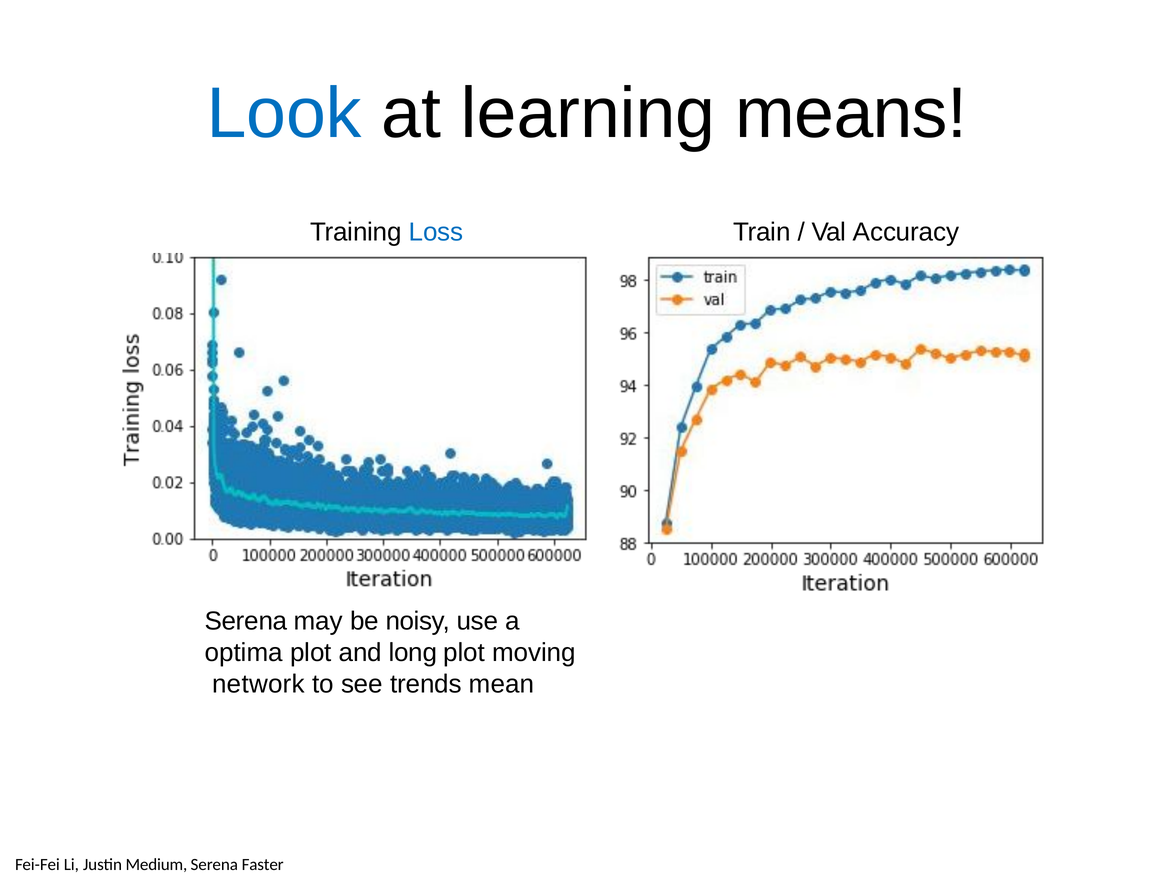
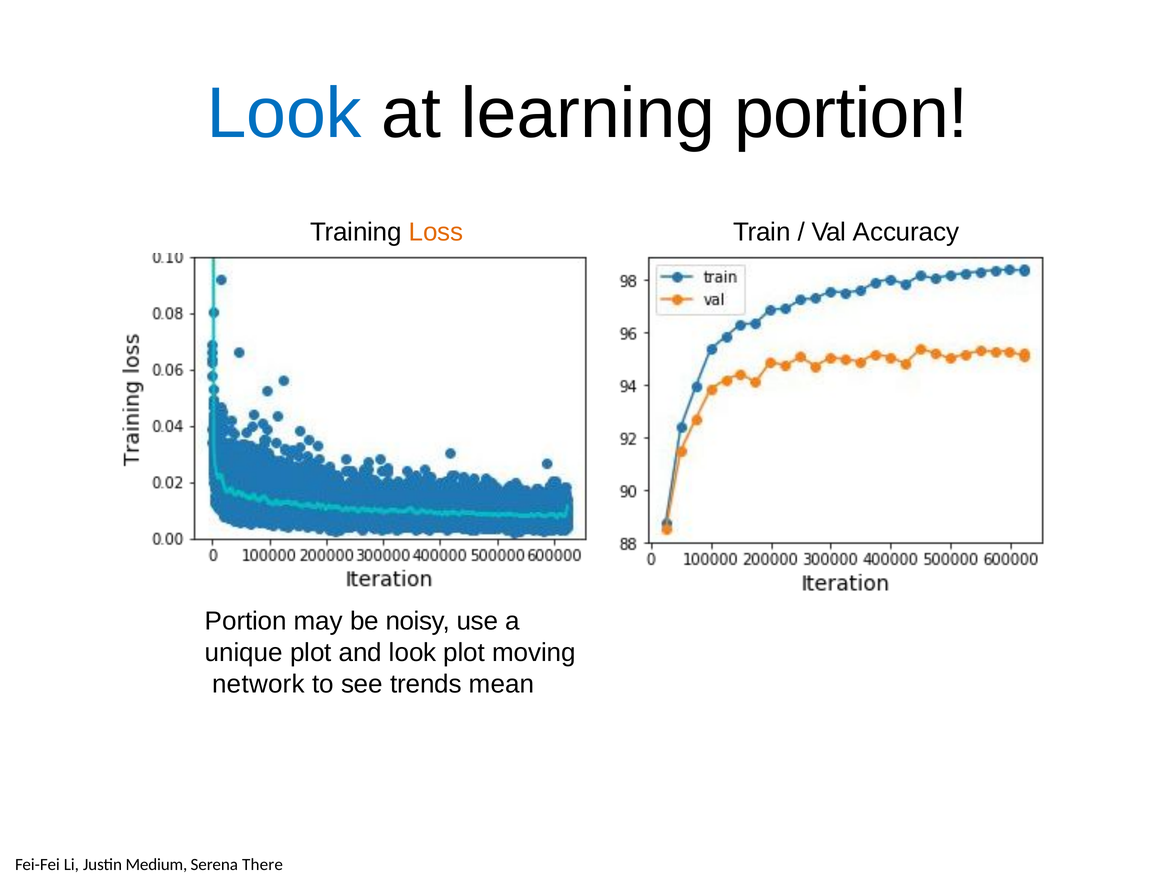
learning means: means -> portion (851, 114)
Loss colour: blue -> orange (436, 232)
Serena: Serena -> Portion (246, 621)
optima: optima -> unique (244, 652)
and long: long -> look (413, 652)
Faster: Faster -> There (262, 864)
